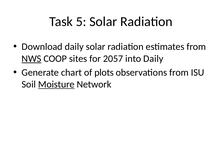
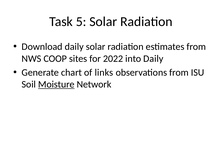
NWS underline: present -> none (31, 58)
2057: 2057 -> 2022 (113, 58)
plots: plots -> links (104, 72)
